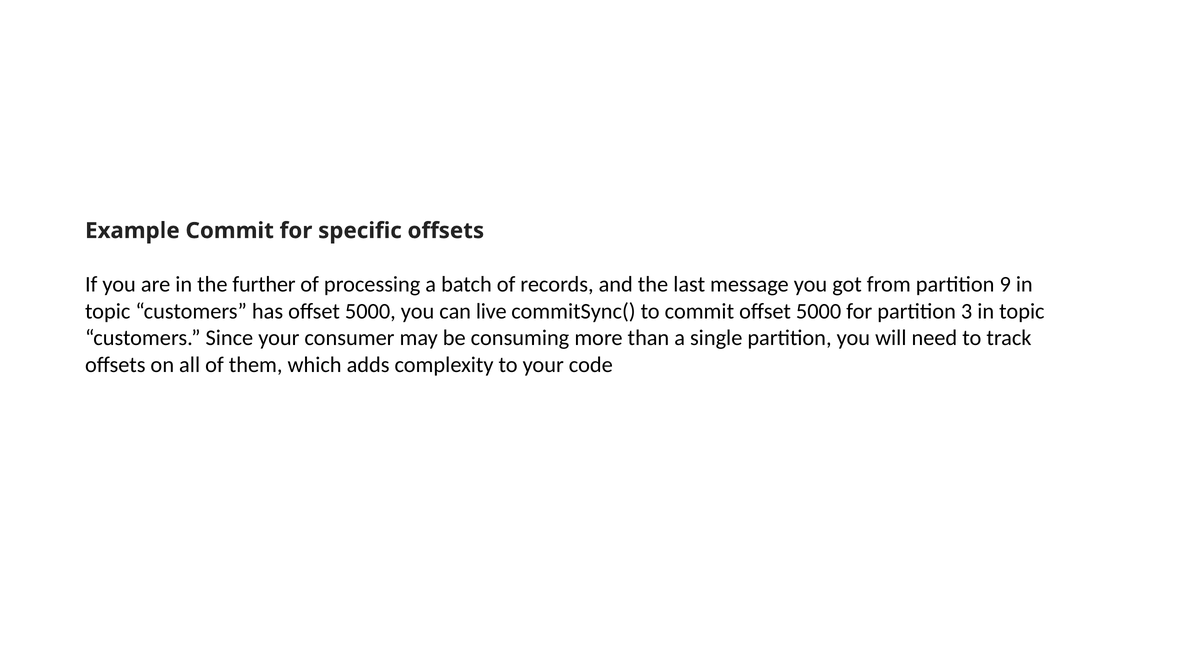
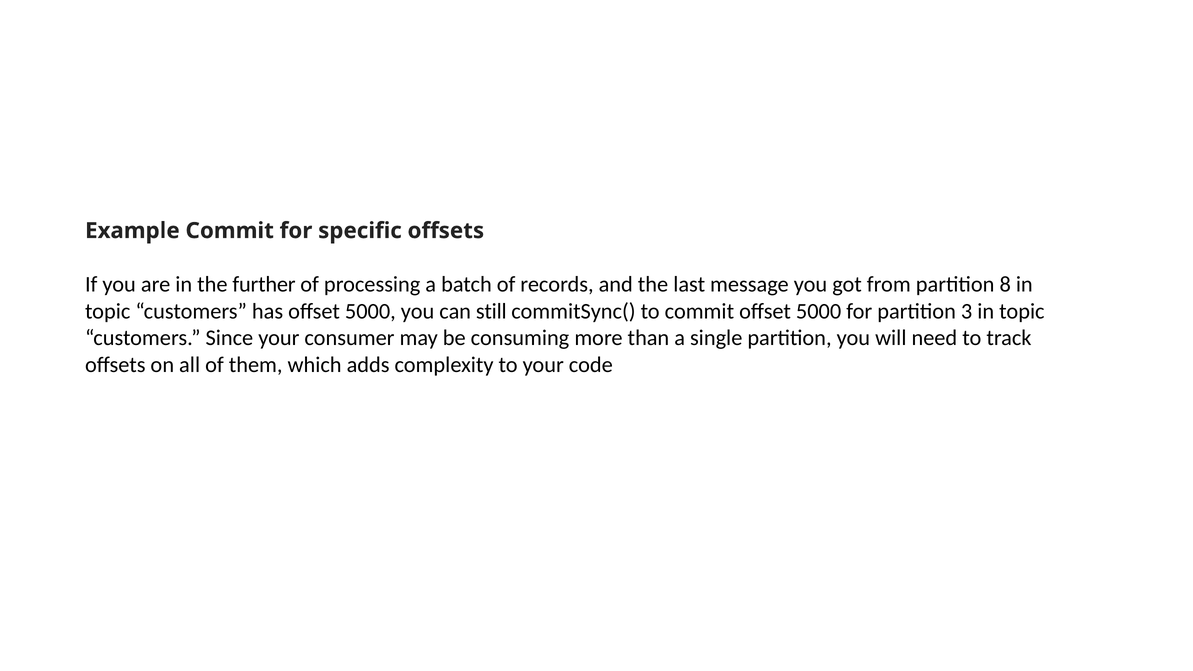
9: 9 -> 8 (1005, 284)
live: live -> still (491, 311)
